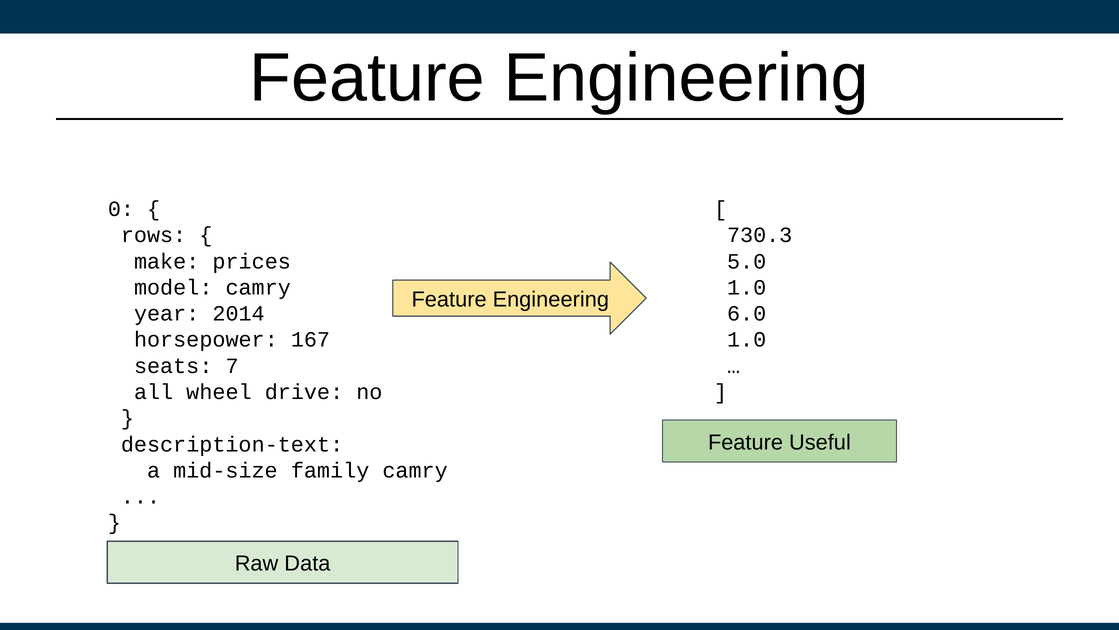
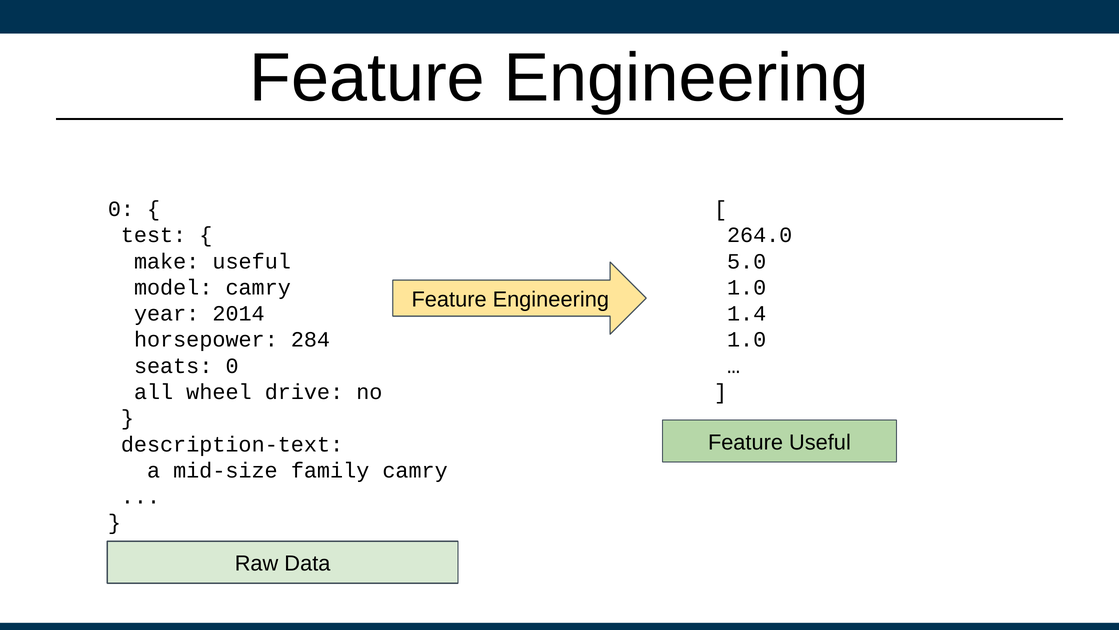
rows: rows -> test (154, 235)
730.3: 730.3 -> 264.0 (760, 235)
make prices: prices -> useful (252, 261)
6.0: 6.0 -> 1.4 (747, 313)
167: 167 -> 284 (310, 339)
seats 7: 7 -> 0 (232, 366)
